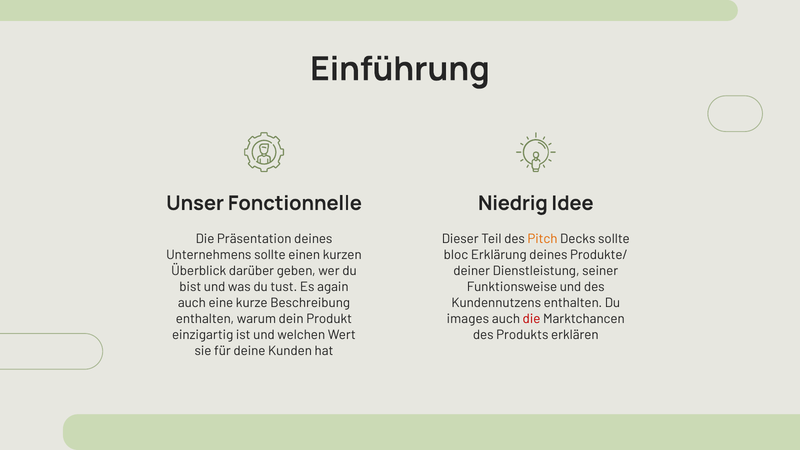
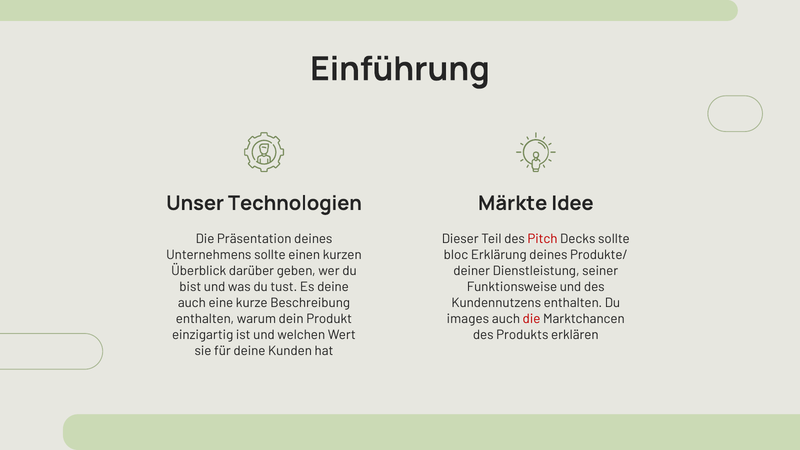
Fonctionnelle: Fonctionnelle -> Technologien (295, 203)
Niedrig: Niedrig -> Märkte (513, 203)
Pitch colour: orange -> red (543, 239)
Es again: again -> deine (333, 287)
